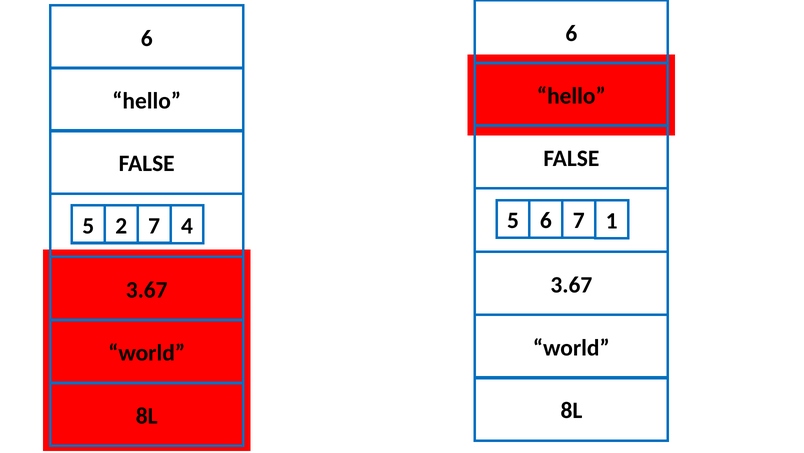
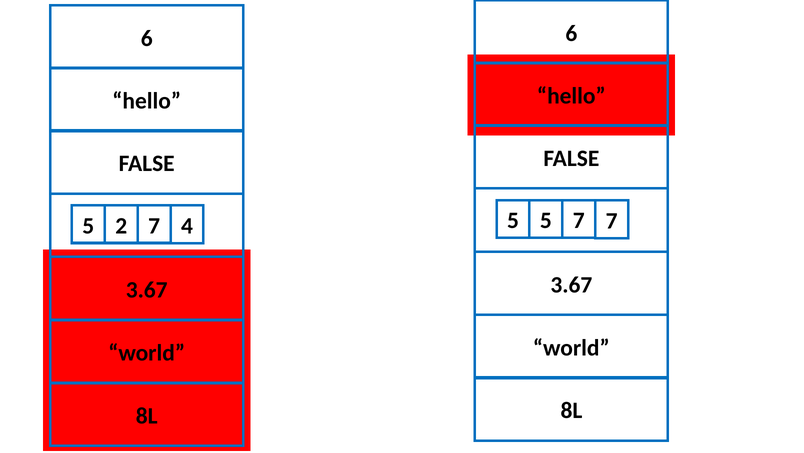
5 6: 6 -> 5 (546, 220)
7 1: 1 -> 7 (612, 221)
